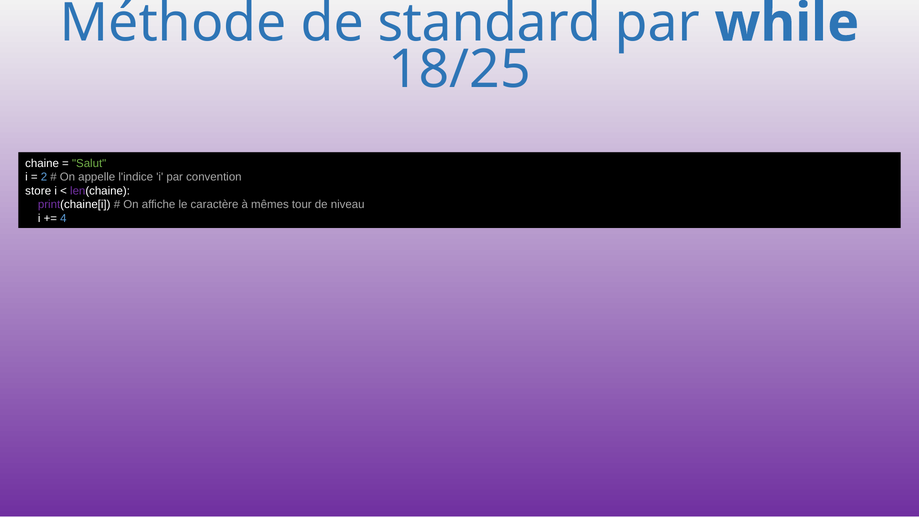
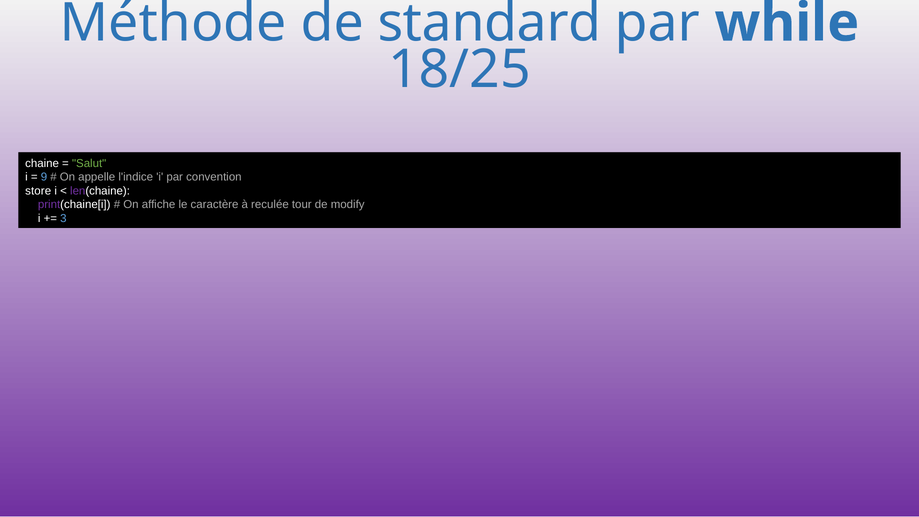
2: 2 -> 9 (44, 177)
mêmes: mêmes -> reculée (270, 205)
niveau: niveau -> modify (348, 205)
4: 4 -> 3 (63, 218)
